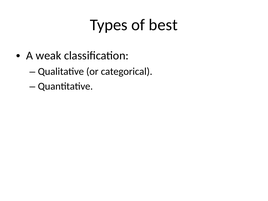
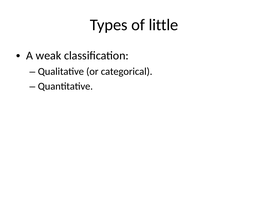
best: best -> little (163, 25)
